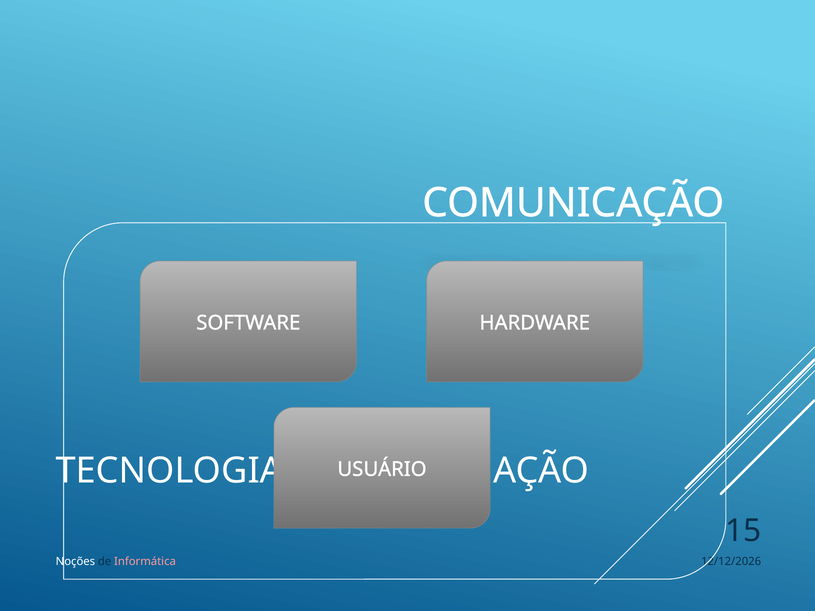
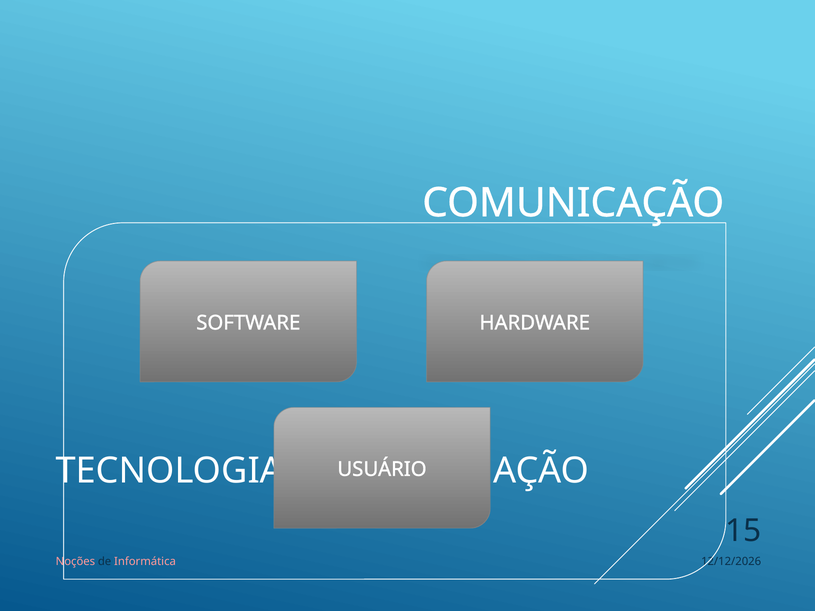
Noções colour: white -> pink (75, 562)
